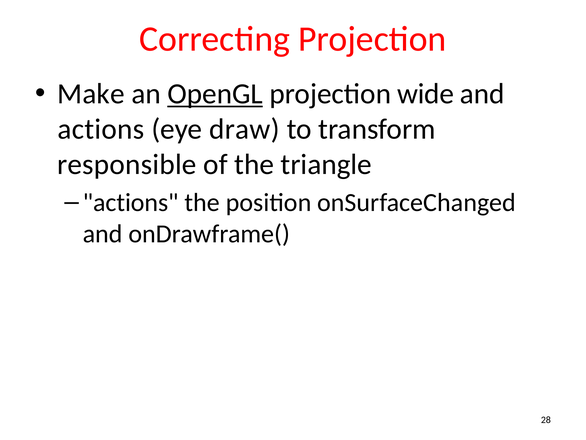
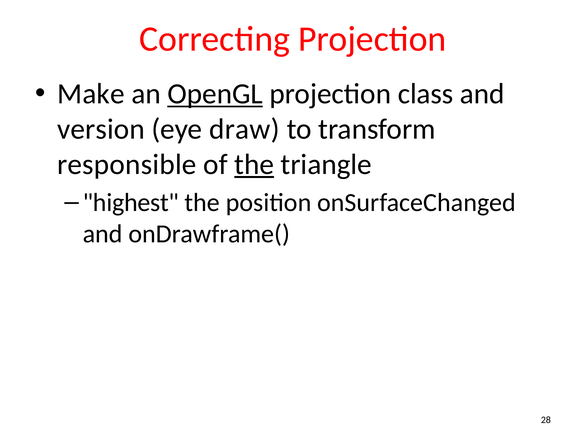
wide: wide -> class (426, 94)
actions: actions -> version (101, 129)
the underline: none -> present (254, 164)
actions: actions -> highest (131, 202)
